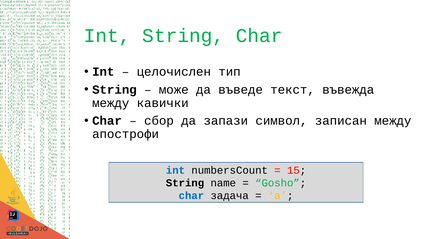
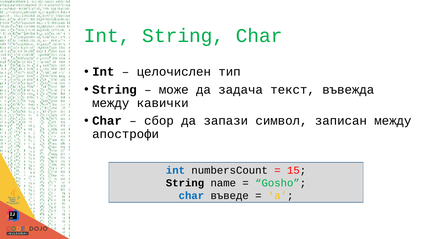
въведе: въведе -> задача (241, 90)
задача: задача -> въведе (230, 196)
